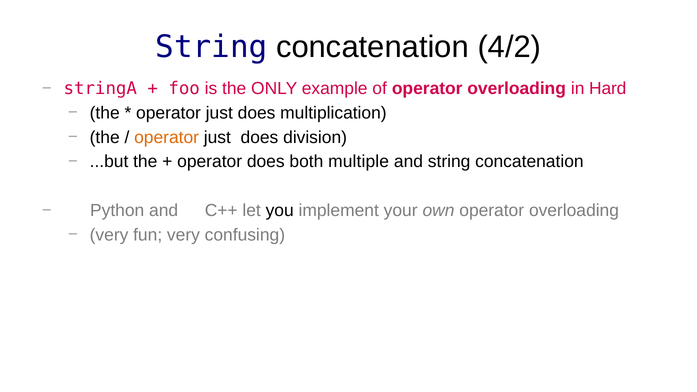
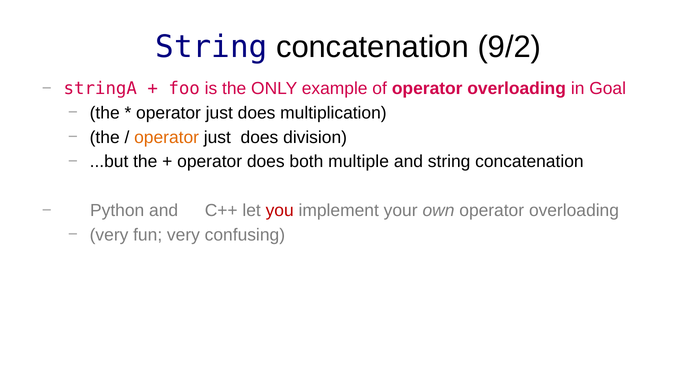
4/2: 4/2 -> 9/2 (509, 47)
Hard: Hard -> Goal (608, 89)
you colour: black -> red (280, 211)
